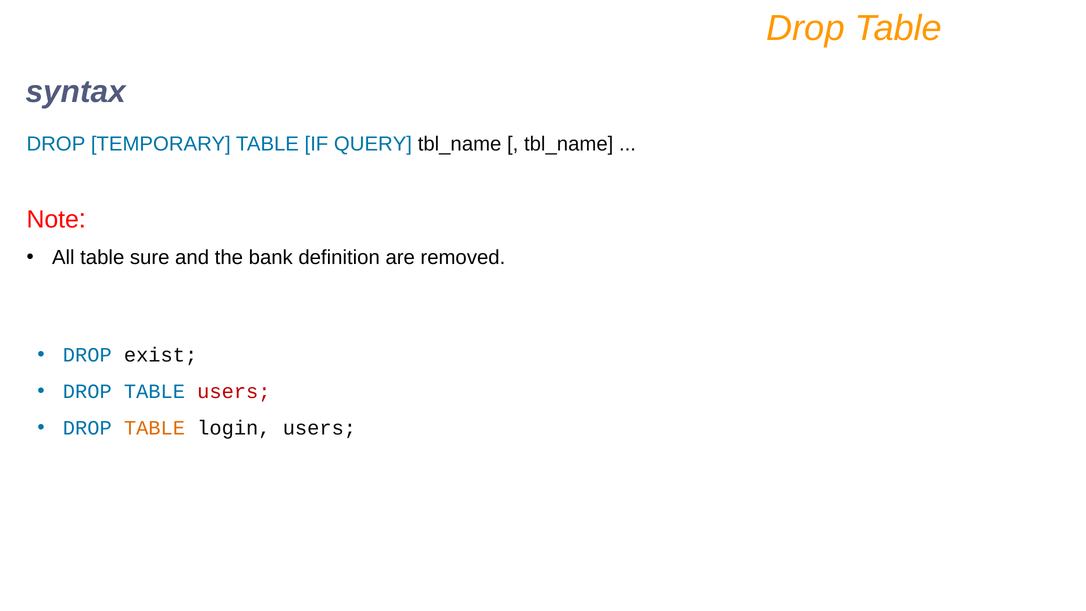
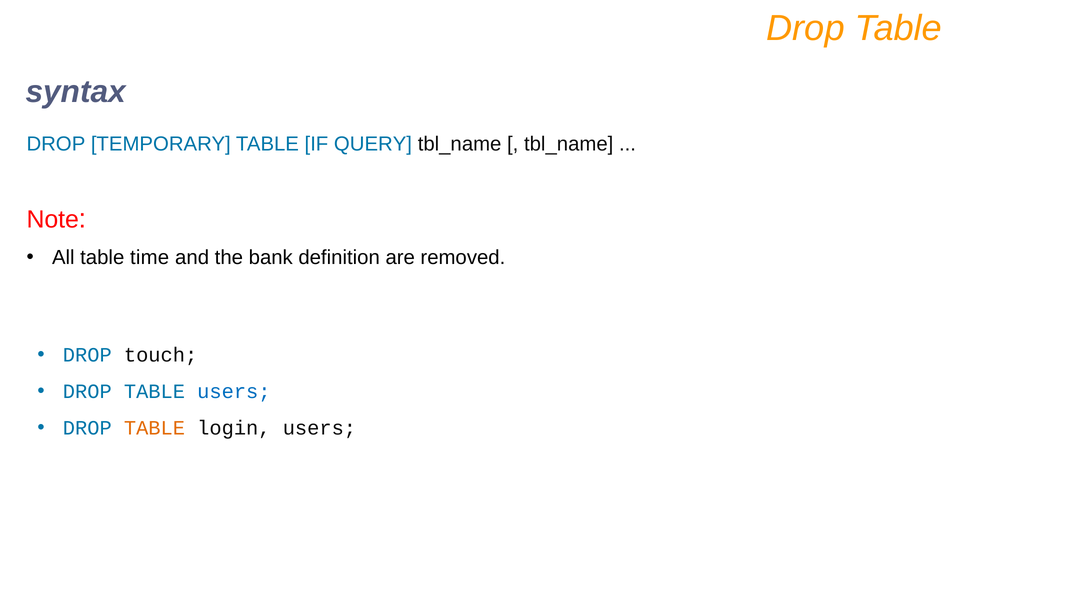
sure: sure -> time (150, 257)
exist: exist -> touch (161, 355)
users colour: red -> blue (234, 392)
